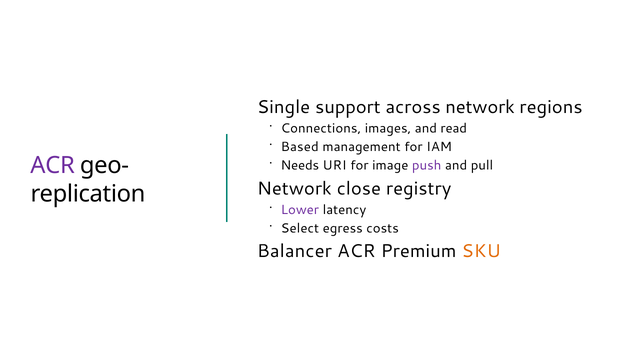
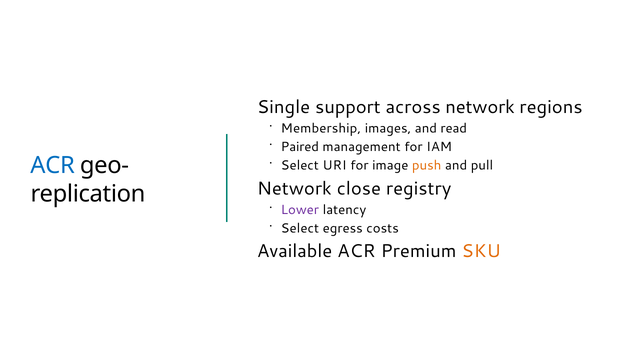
Connections: Connections -> Membership (321, 129)
Based: Based -> Paired (300, 147)
ACR colour: purple -> blue (53, 166)
Needs: Needs -> Select (300, 166)
push colour: purple -> orange (427, 166)
Balancer: Balancer -> Available (295, 252)
